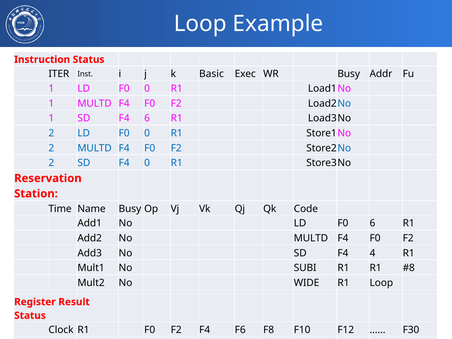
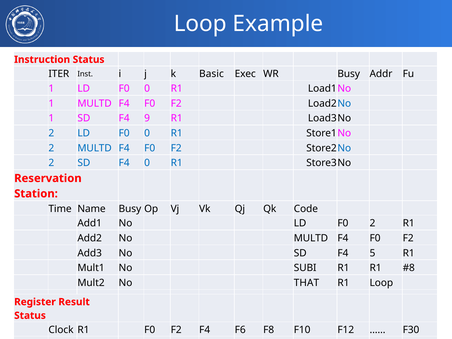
F4 6: 6 -> 9 (147, 118)
F0 6: 6 -> 2 (372, 223)
4: 4 -> 5 (372, 253)
WIDE: WIDE -> THAT (306, 283)
